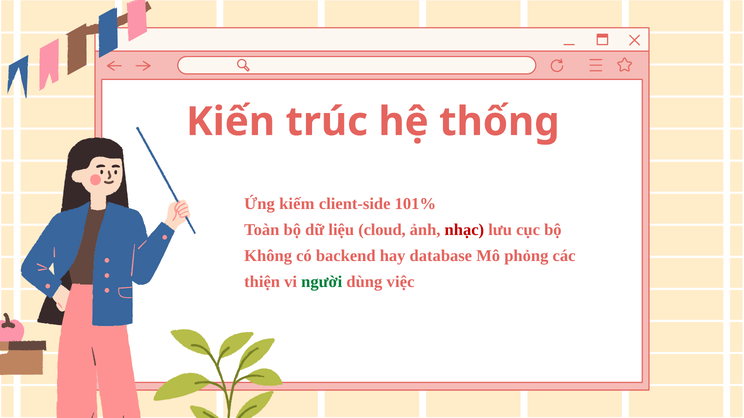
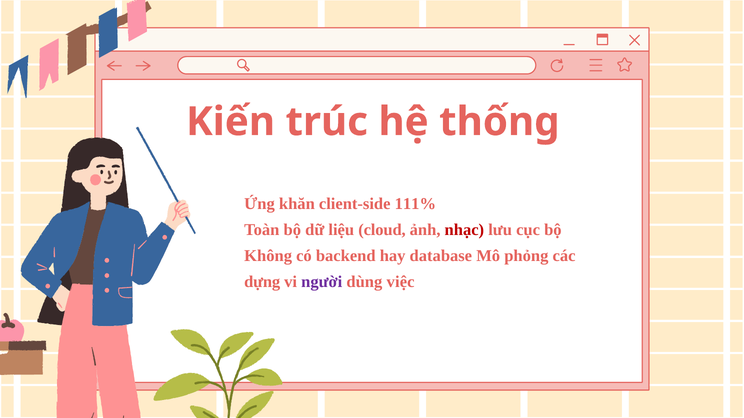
kiếm: kiếm -> khăn (297, 204)
101%: 101% -> 111% (415, 204)
thiện: thiện -> dựng (262, 282)
người colour: green -> purple (322, 282)
